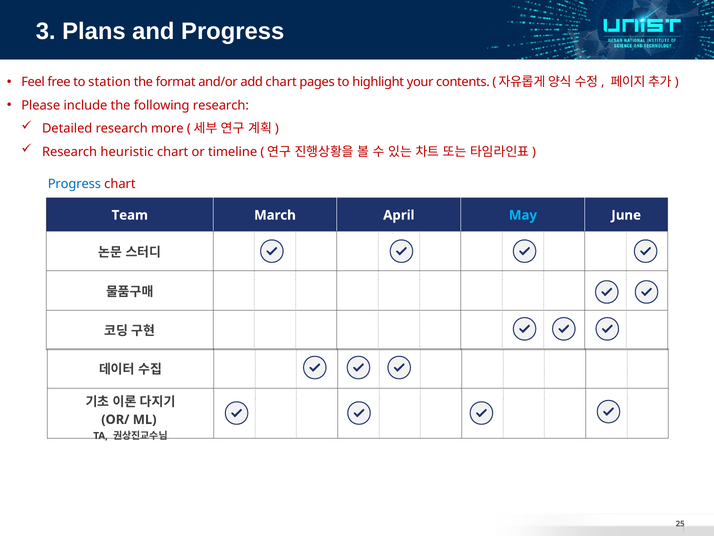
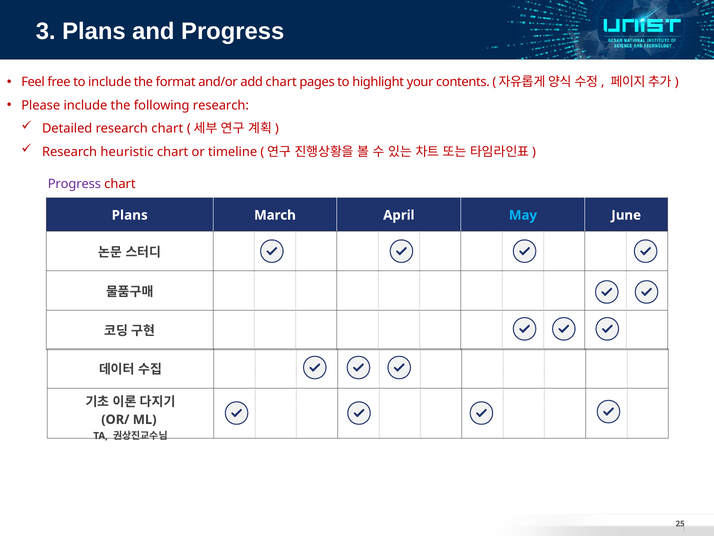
to station: station -> include (110, 82)
research more: more -> chart (167, 128)
Progress colour: blue -> purple (74, 184)
Team: Team -> Plans (130, 215)
